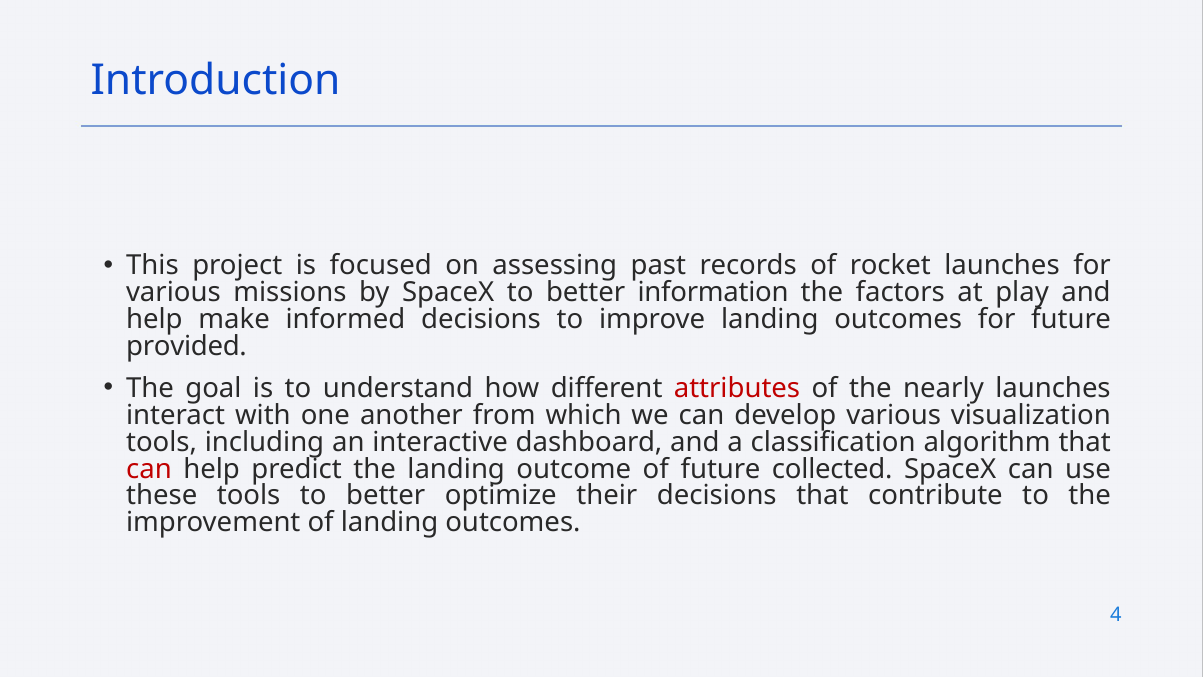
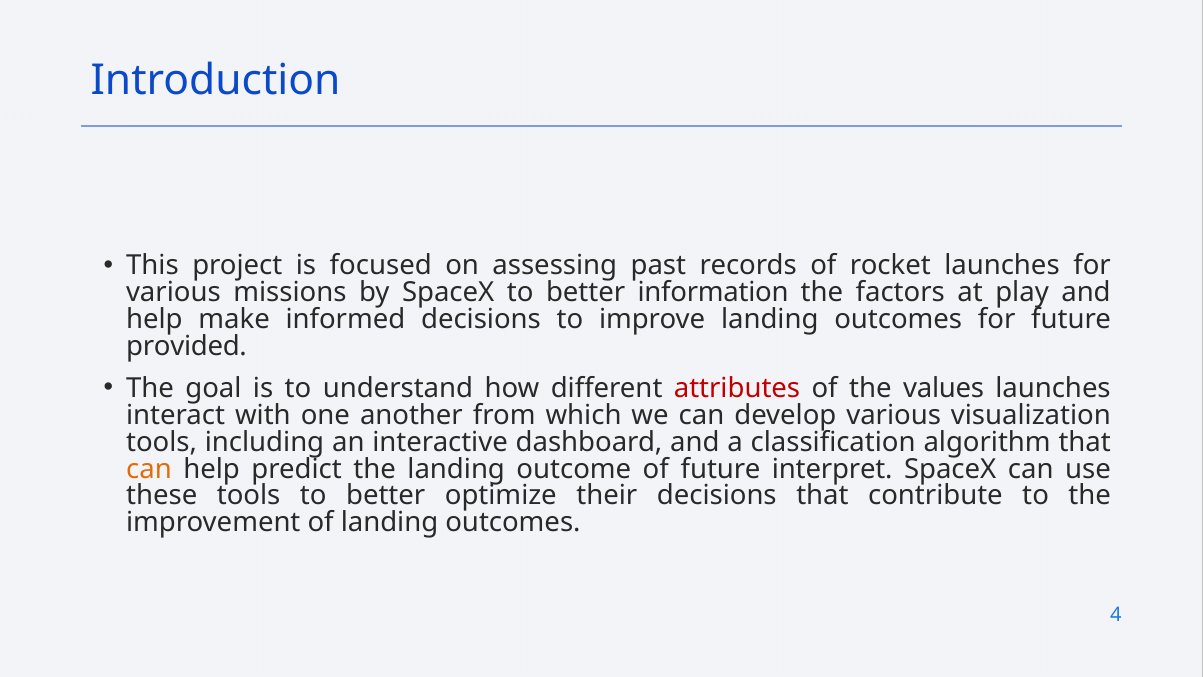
nearly: nearly -> values (944, 388)
can colour: red -> orange (149, 469)
collected: collected -> interpret (832, 469)
